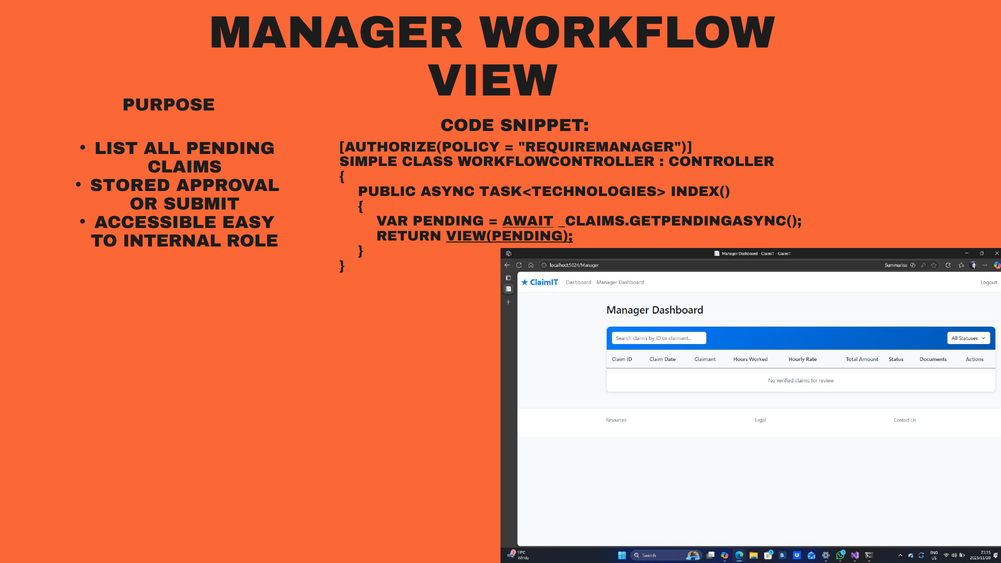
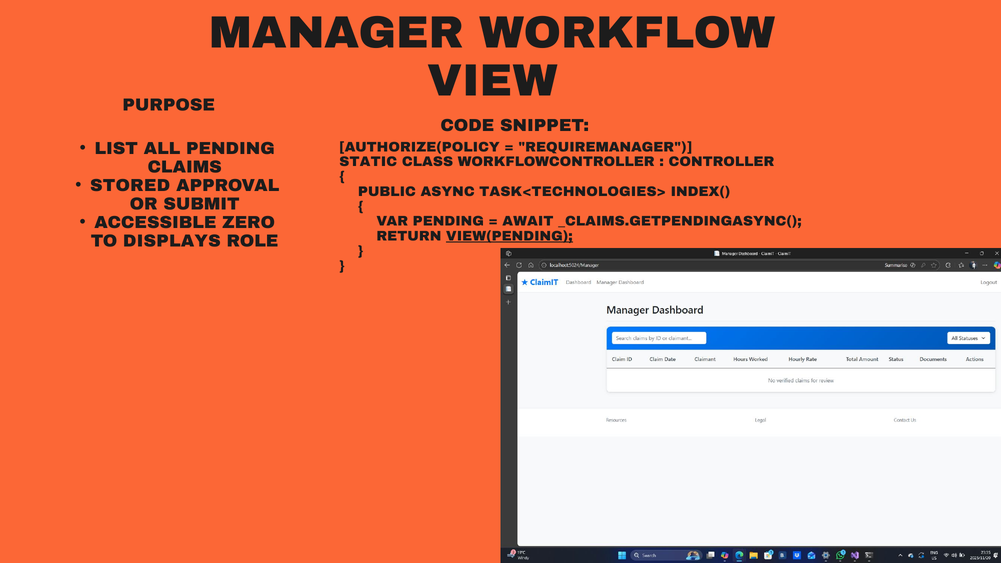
SIMPLE: SIMPLE -> STATIC (368, 162)
EASY: EASY -> ZERO (249, 223)
AWAIT underline: present -> none (528, 221)
INTERNAL: INTERNAL -> DISPLAYS (172, 241)
